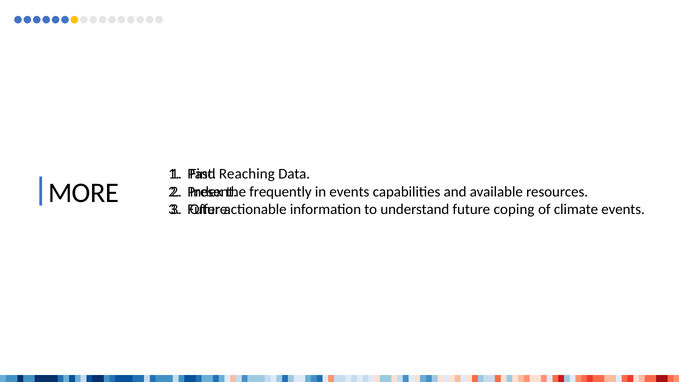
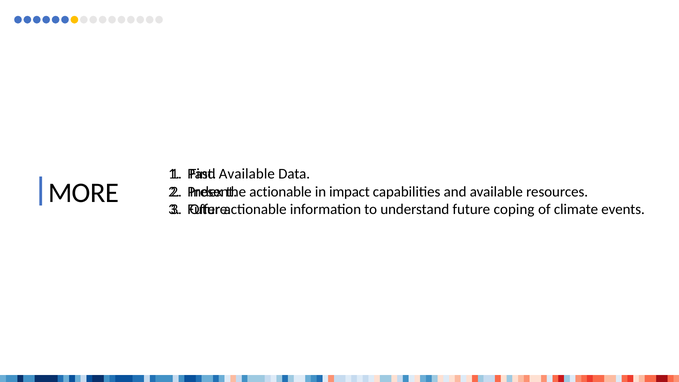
Reaching: Reaching -> Available (247, 174)
frequently: frequently -> actionable (280, 192)
in events: events -> impact (349, 192)
